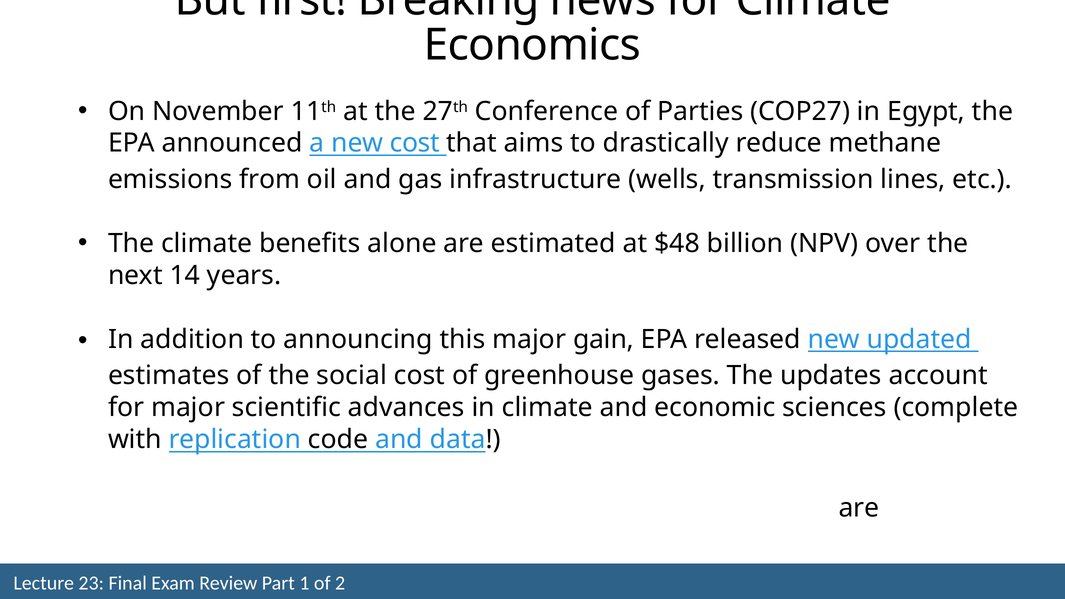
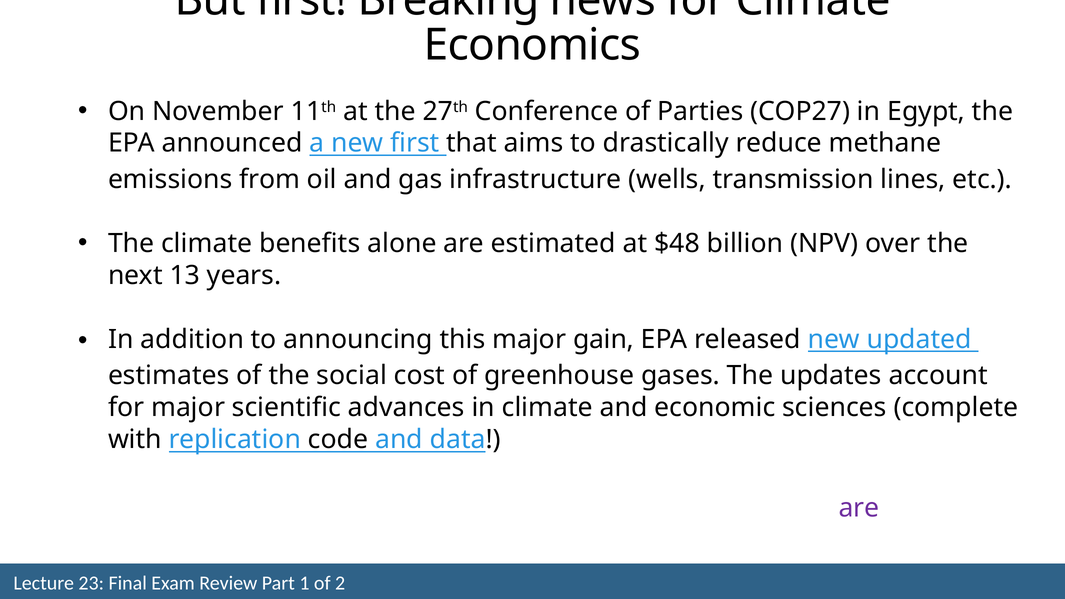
new cost: cost -> first (415, 143)
14: 14 -> 13 (185, 275)
are colour: black -> purple (859, 508)
